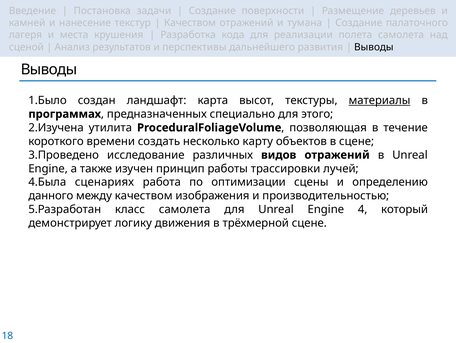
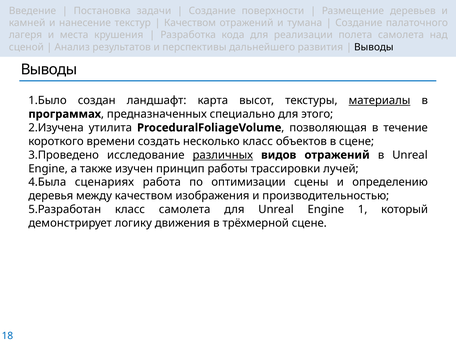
несколько карту: карту -> класс (258, 141)
различных underline: none -> present (223, 155)
данного: данного -> деревья (51, 195)
4: 4 -> 1 (363, 209)
